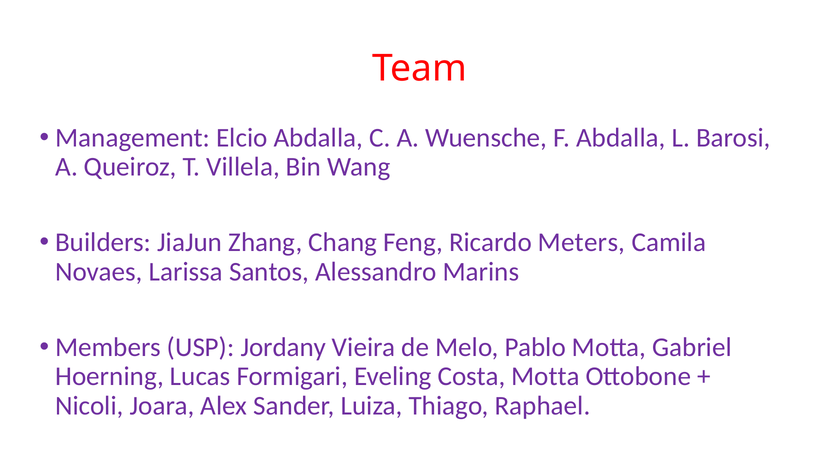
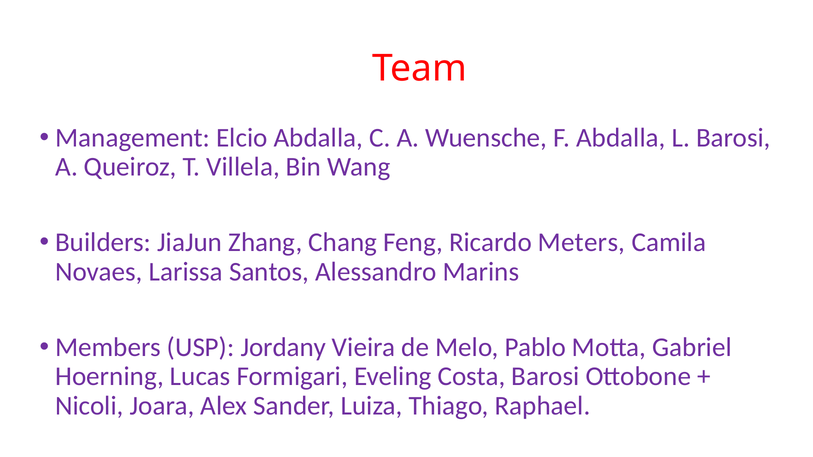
Costa Motta: Motta -> Barosi (545, 377)
